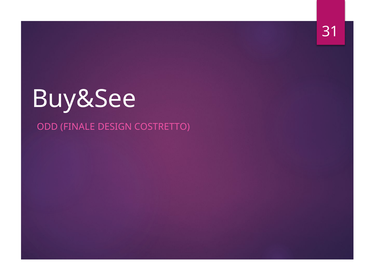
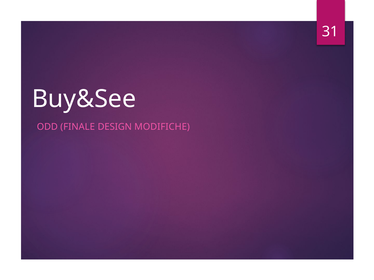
COSTRETTO: COSTRETTO -> MODIFICHE (162, 127)
